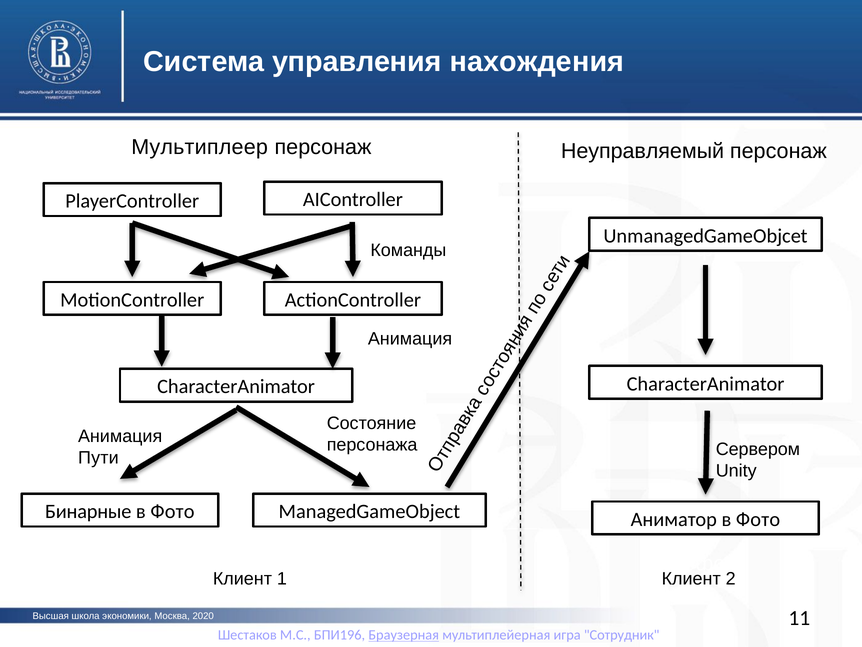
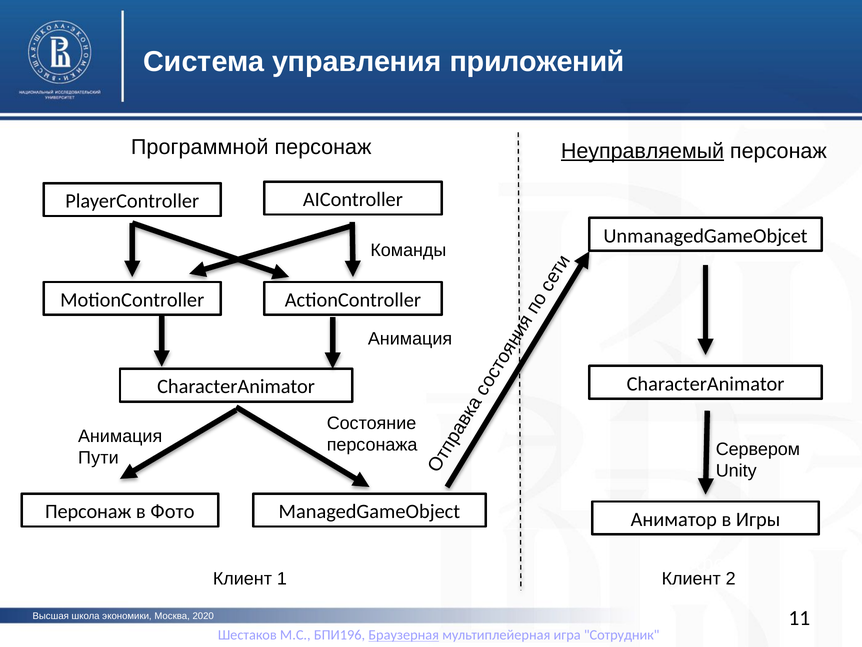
нахождения: нахождения -> приложений (537, 62)
Мультиплеер: Мультиплеер -> Программной (200, 147)
Неуправляемый underline: none -> present (642, 151)
Бинарные: Бинарные -> Персонаж (88, 511)
Аниматор в Фото: Фото -> Игры (758, 519)
